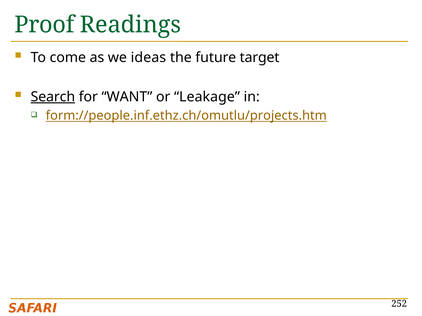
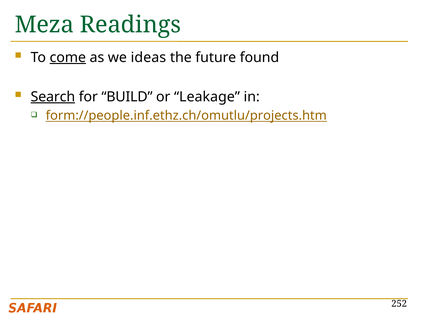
Proof: Proof -> Meza (44, 25)
come underline: none -> present (68, 58)
target: target -> found (259, 58)
WANT: WANT -> BUILD (127, 97)
